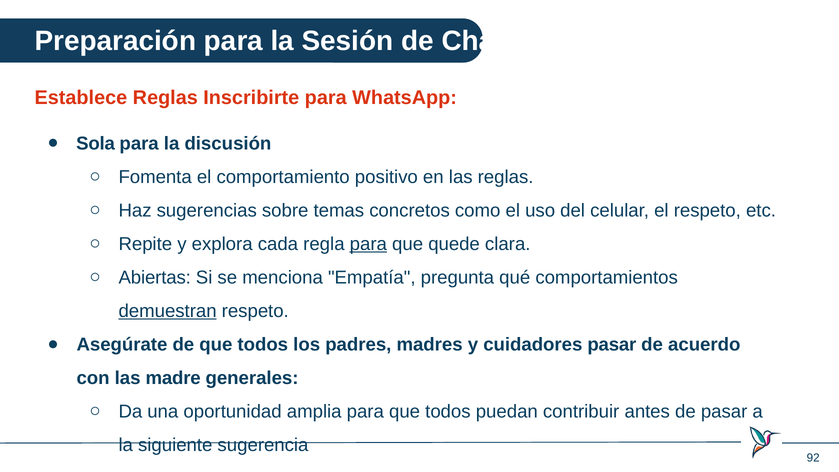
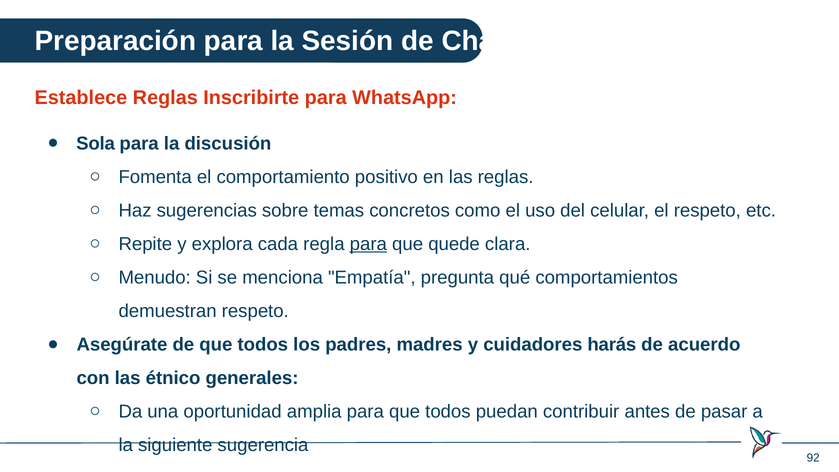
Abiertas: Abiertas -> Menudo (155, 278)
demuestran underline: present -> none (168, 311)
cuidadores pasar: pasar -> harás (612, 345)
madre: madre -> étnico (173, 378)
